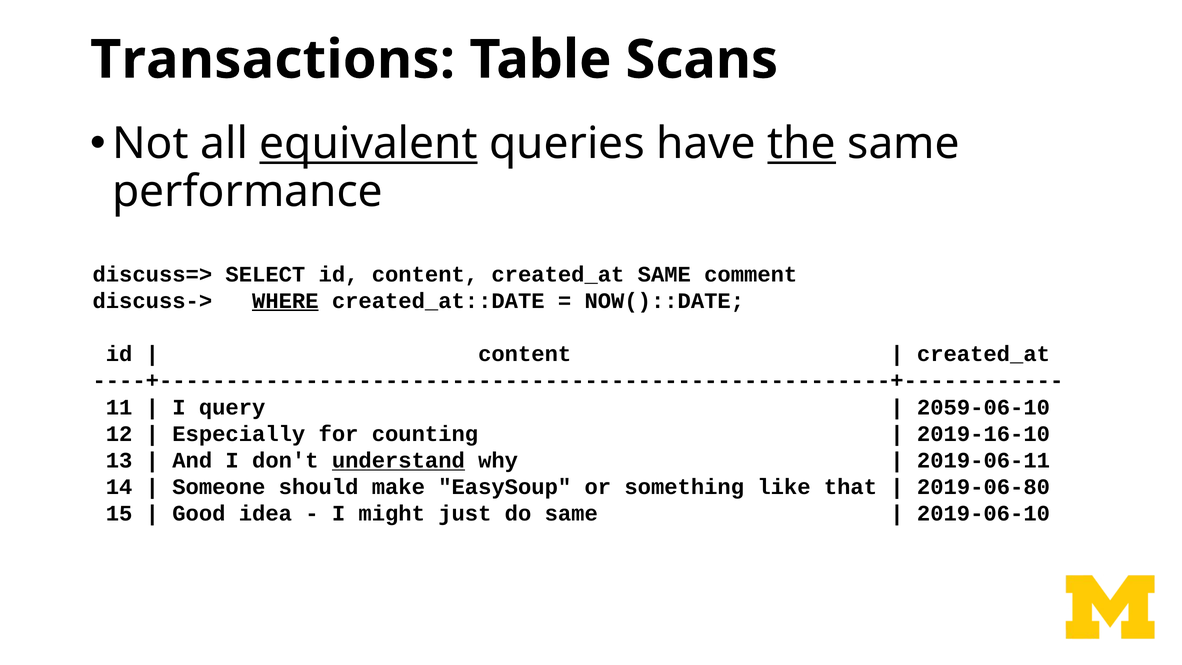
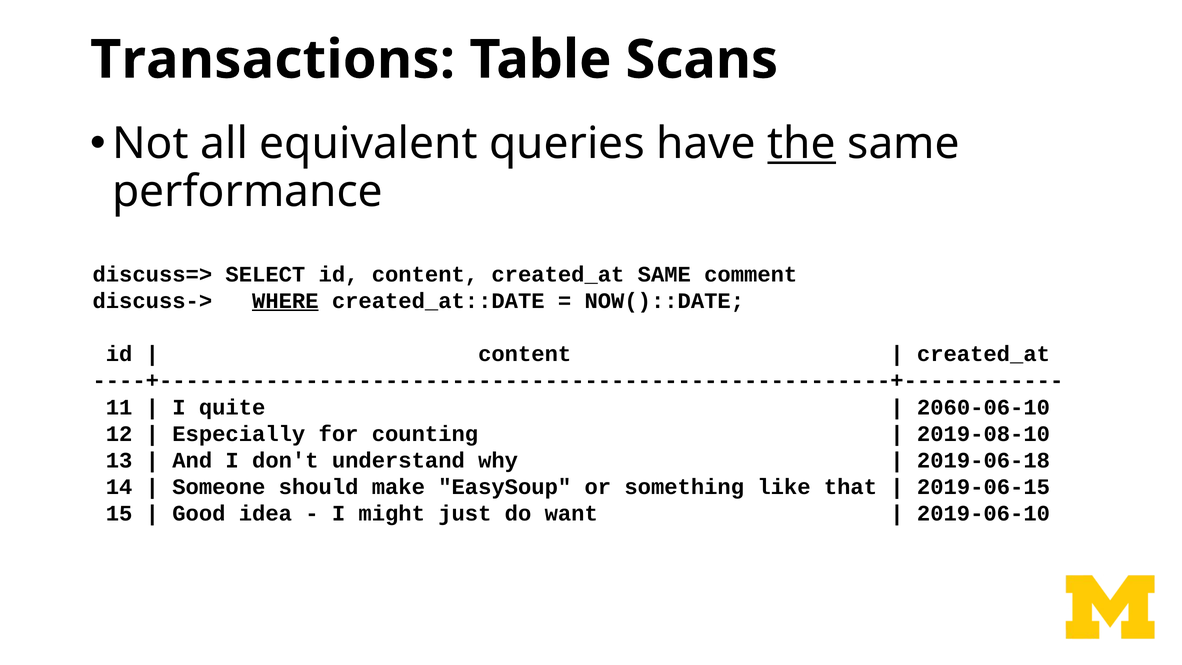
equivalent underline: present -> none (369, 144)
query: query -> quite (232, 407)
2059-06-10: 2059-06-10 -> 2060-06-10 (983, 407)
2019-16-10: 2019-16-10 -> 2019-08-10 (983, 434)
understand underline: present -> none (398, 460)
2019-06-11: 2019-06-11 -> 2019-06-18 (983, 460)
2019-06-80: 2019-06-80 -> 2019-06-15 (983, 487)
do same: same -> want (571, 514)
